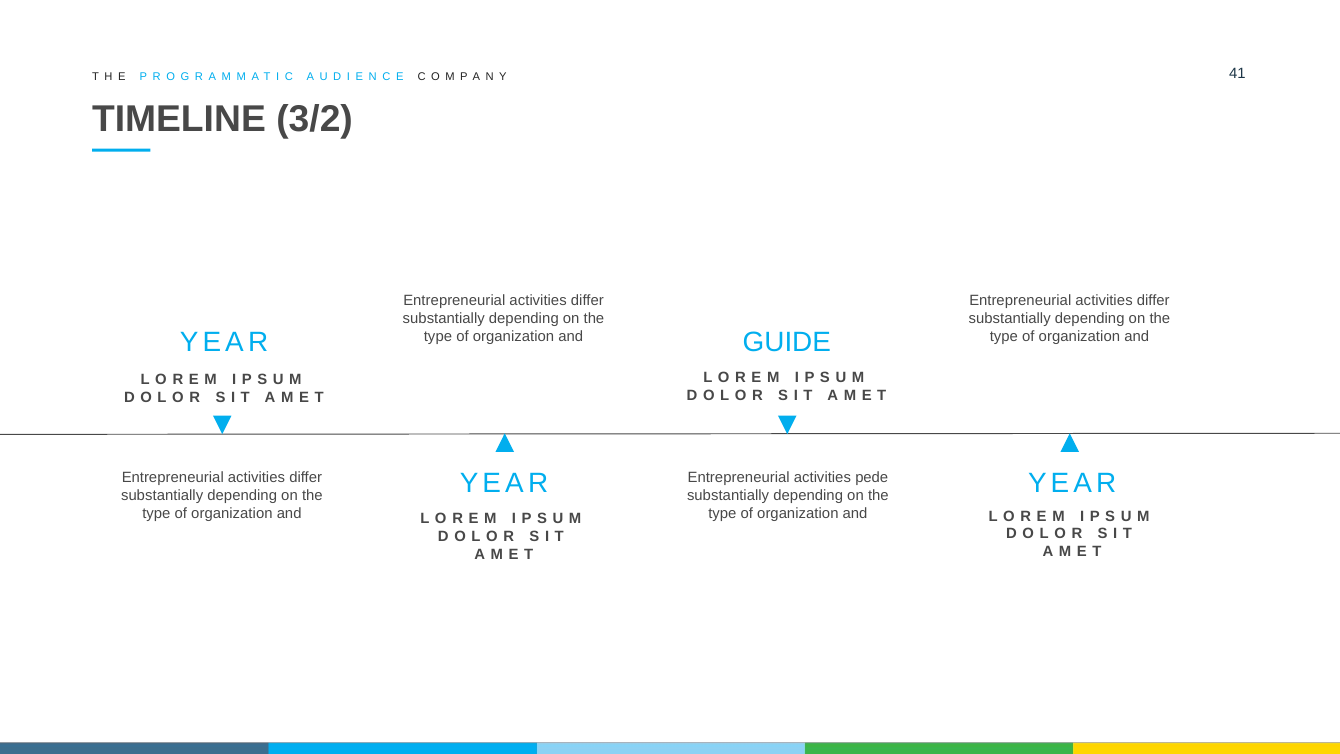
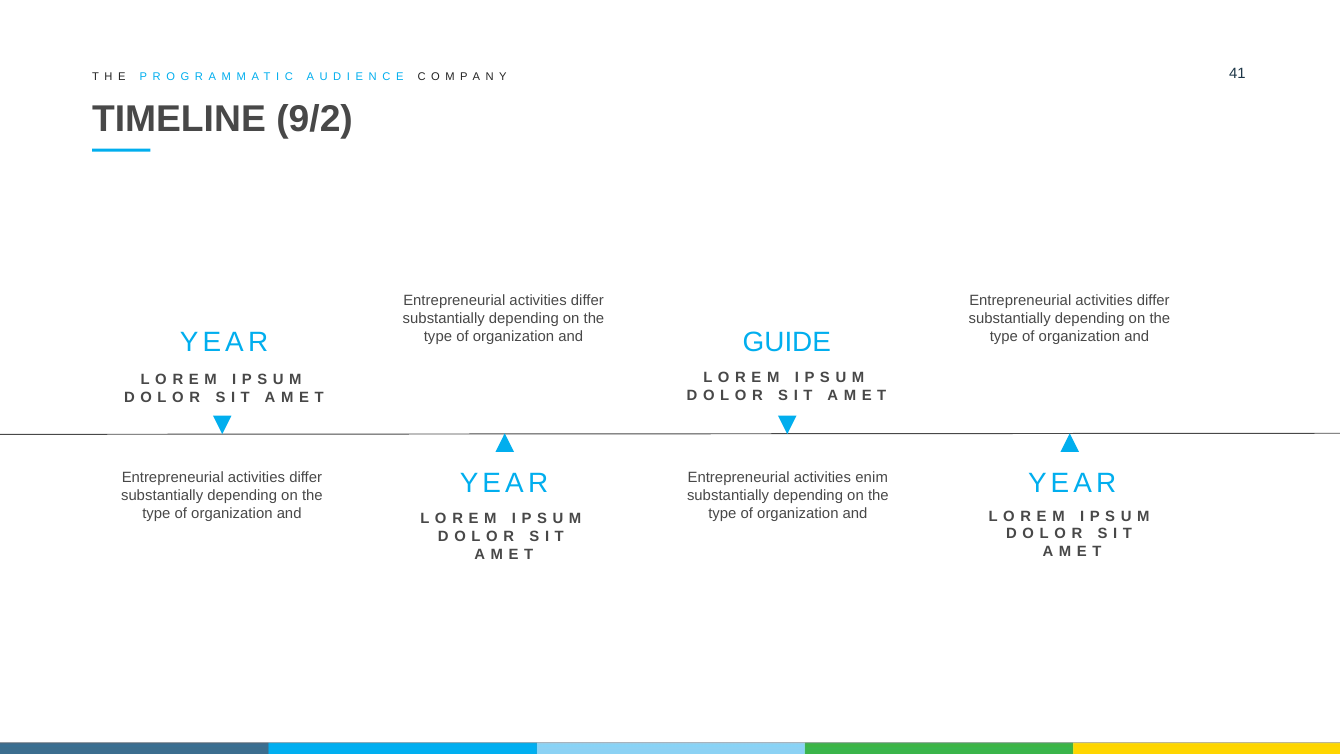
3/2: 3/2 -> 9/2 (315, 119)
pede: pede -> enim (872, 478)
